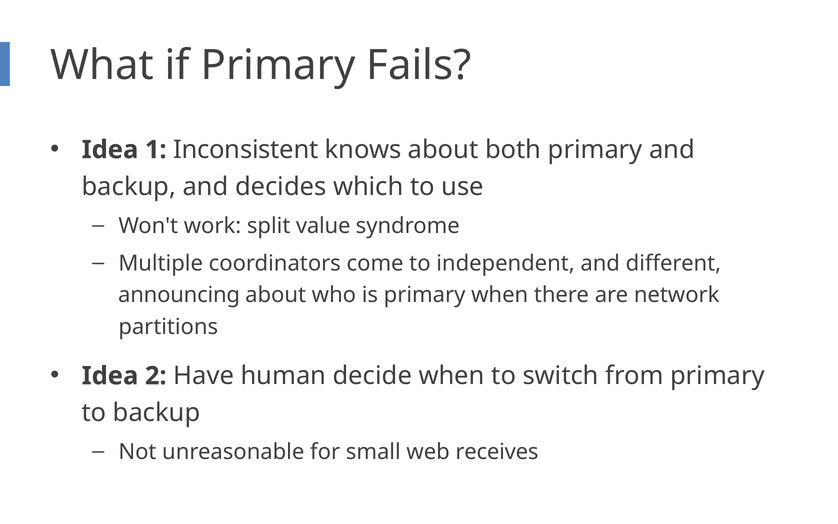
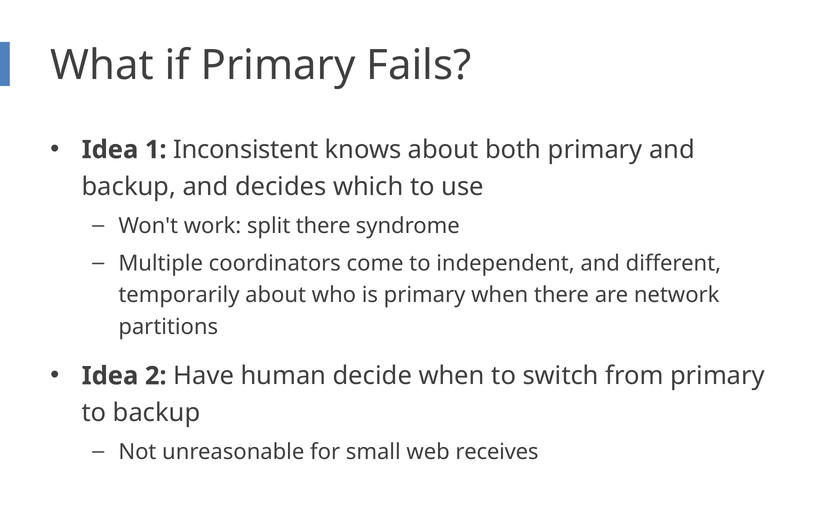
split value: value -> there (323, 226)
announcing: announcing -> temporarily (179, 295)
